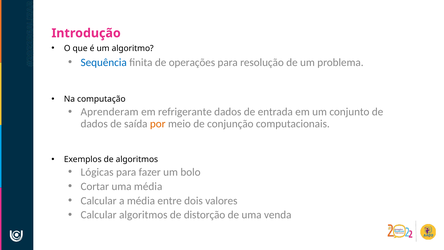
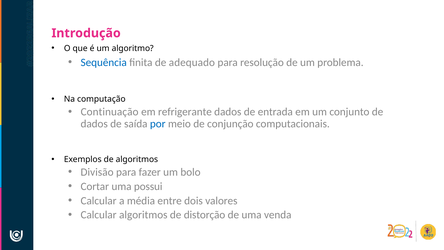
operações: operações -> adequado (192, 62)
Aprenderam: Aprenderam -> Continuação (110, 112)
por colour: orange -> blue (158, 124)
Lógicas: Lógicas -> Divisão (97, 172)
uma média: média -> possui (148, 186)
